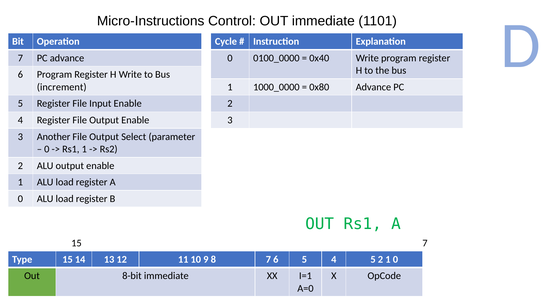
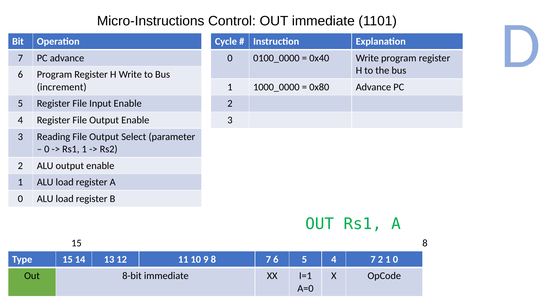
Another: Another -> Reading (54, 137)
15 7: 7 -> 8 (425, 244)
5: 5 -> 7 (373, 260)
